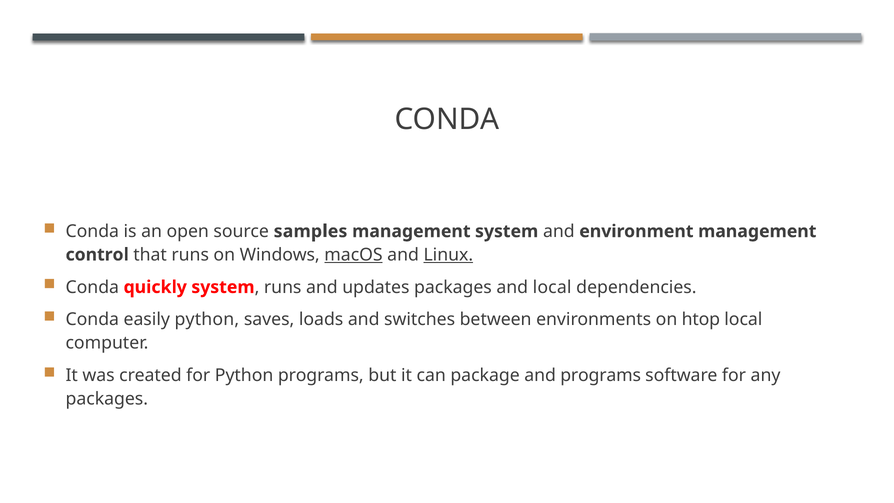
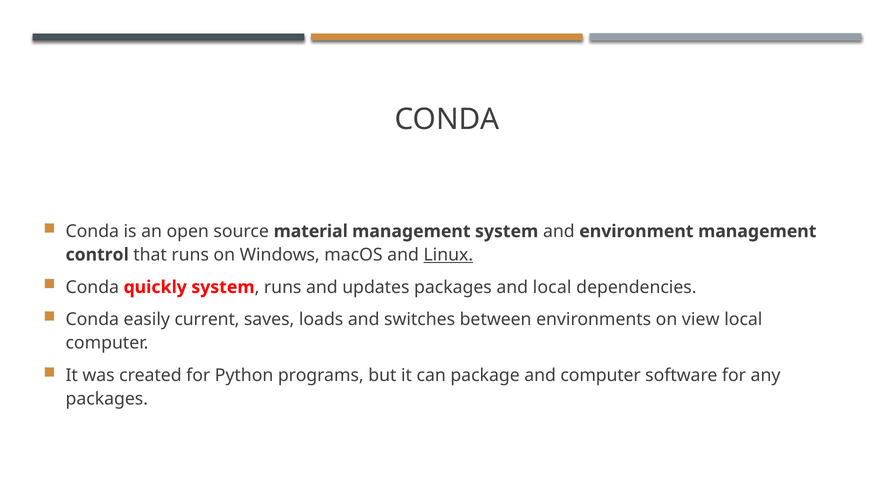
samples: samples -> material (311, 231)
macOS underline: present -> none (354, 255)
easily python: python -> current (207, 320)
htop: htop -> view (701, 320)
and programs: programs -> computer (601, 375)
